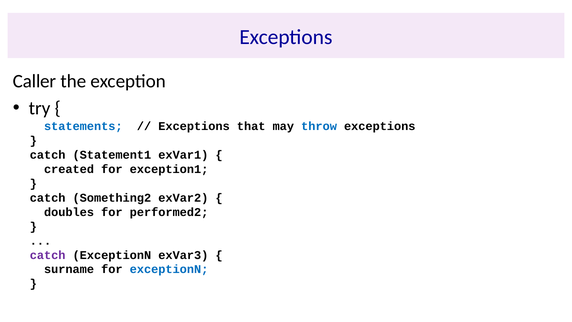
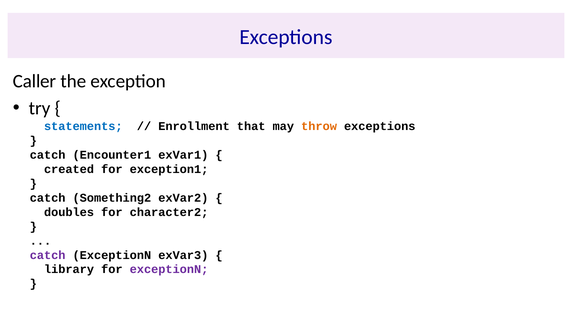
Exceptions: Exceptions -> Enrollment (194, 126)
throw colour: blue -> orange (319, 126)
Statement1: Statement1 -> Encounter1 (112, 155)
performed2: performed2 -> character2 (169, 212)
surname: surname -> library (69, 269)
exceptionN colour: blue -> purple (169, 269)
